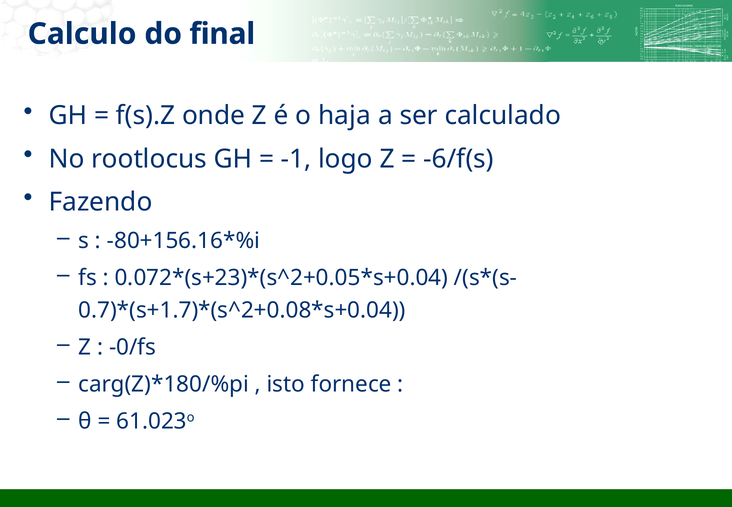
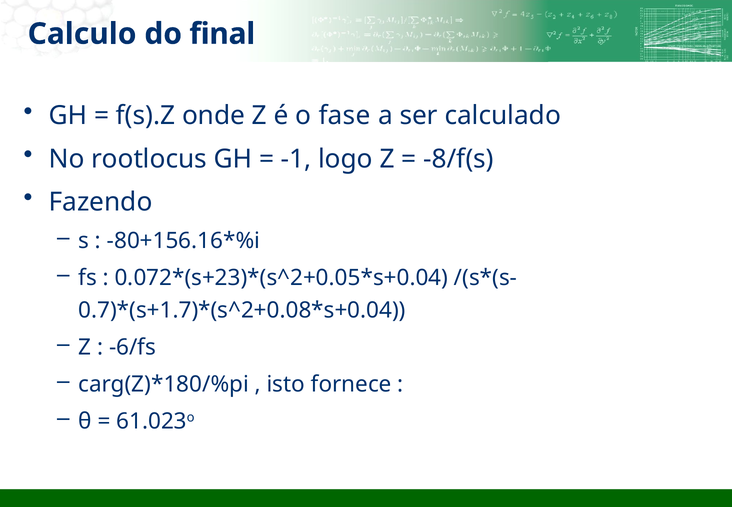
haja: haja -> fase (345, 116)
-6/f(s: -6/f(s -> -8/f(s (459, 159)
-0/fs: -0/fs -> -6/fs (132, 347)
